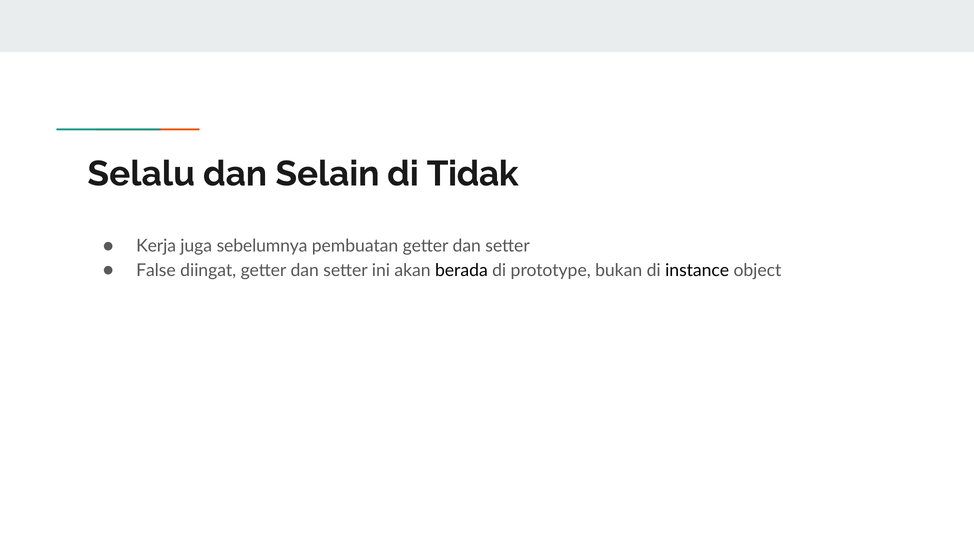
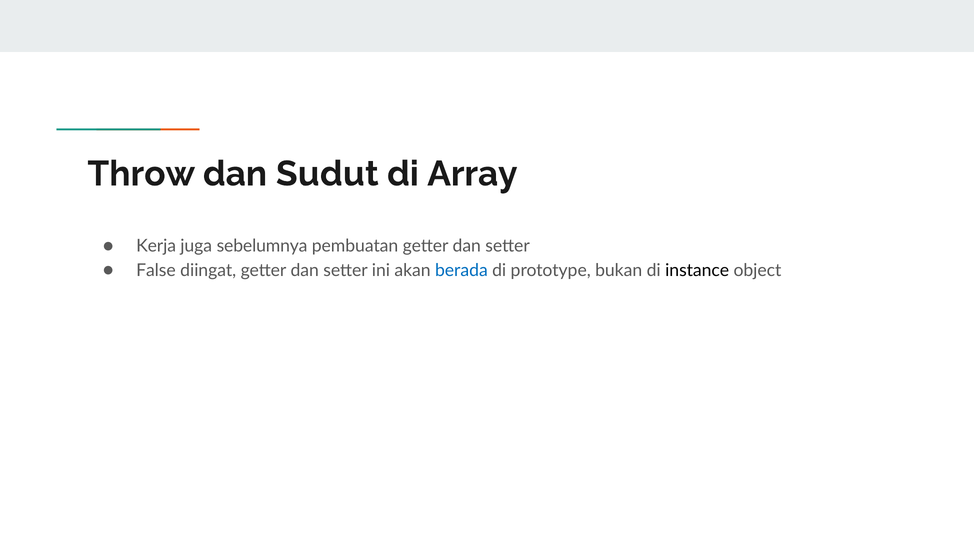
Selalu: Selalu -> Throw (141, 174)
Selain: Selain -> Sudut (327, 174)
Tidak: Tidak -> Array (472, 174)
berada colour: black -> blue (461, 270)
